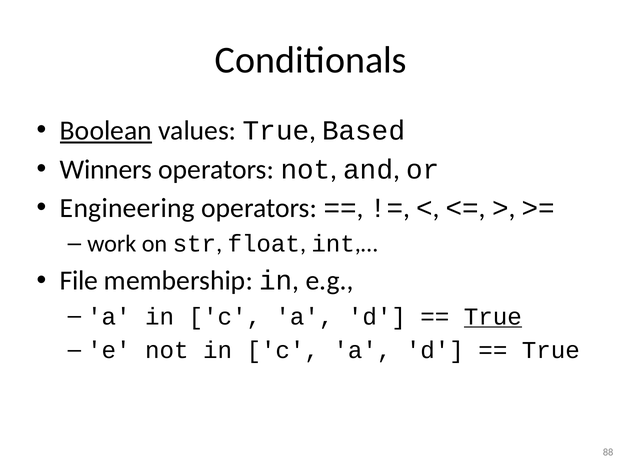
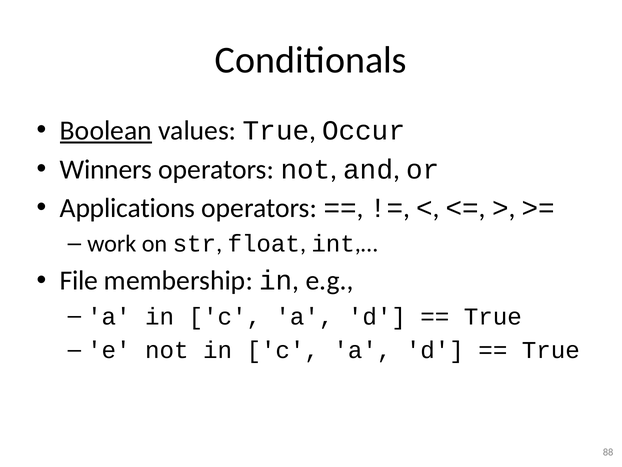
Based: Based -> Occur (364, 130)
Engineering: Engineering -> Applications (128, 208)
True underline: present -> none (493, 316)
